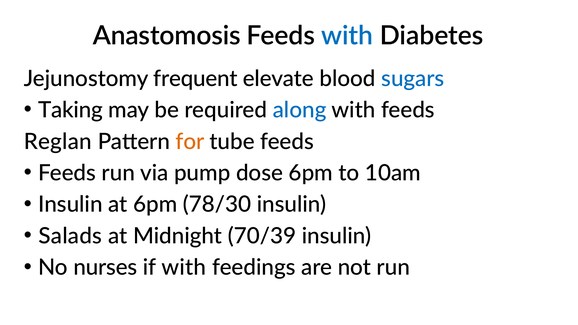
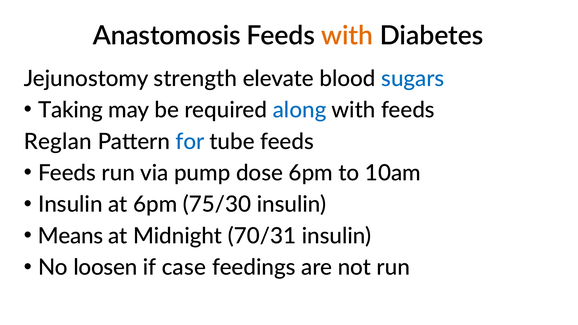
with colour: blue -> orange (347, 36)
frequent: frequent -> strength (195, 79)
for colour: orange -> blue (190, 142)
78/30: 78/30 -> 75/30 (217, 205)
Salads: Salads -> Means (71, 236)
70/39: 70/39 -> 70/31 (262, 236)
nurses: nurses -> loosen (105, 268)
if with: with -> case (184, 268)
